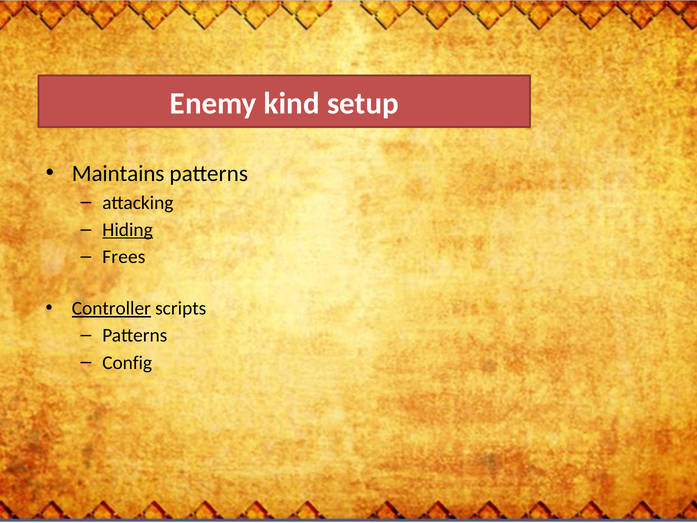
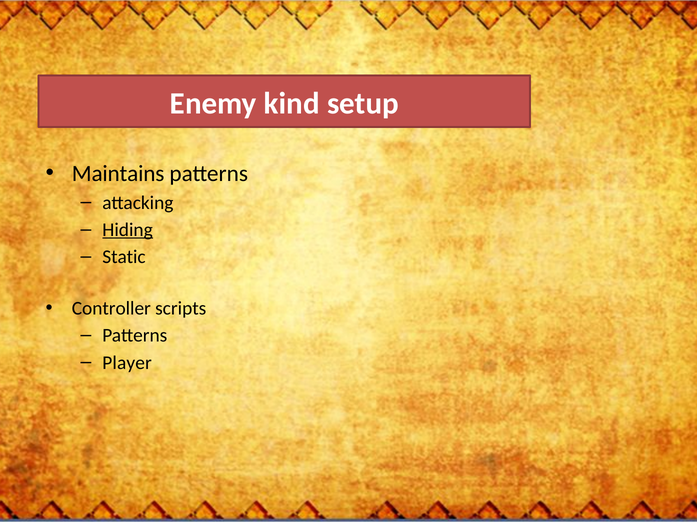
Frees: Frees -> Static (124, 257)
Controller underline: present -> none (111, 308)
Config: Config -> Player (127, 362)
